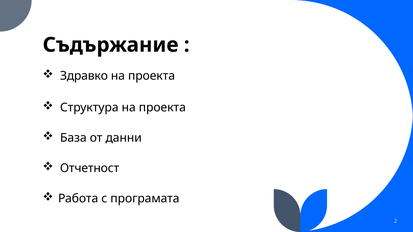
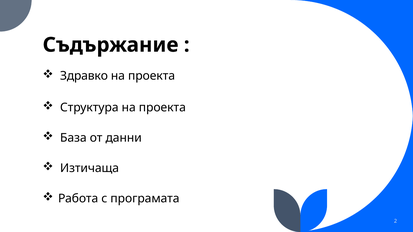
Отчетност: Отчетност -> Изтичаща (90, 168)
